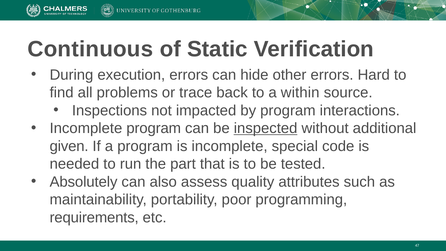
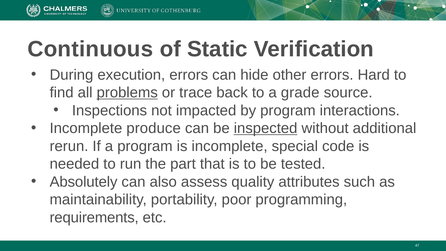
problems underline: none -> present (127, 93)
within: within -> grade (300, 93)
Incomplete program: program -> produce (154, 128)
given: given -> rerun (69, 146)
